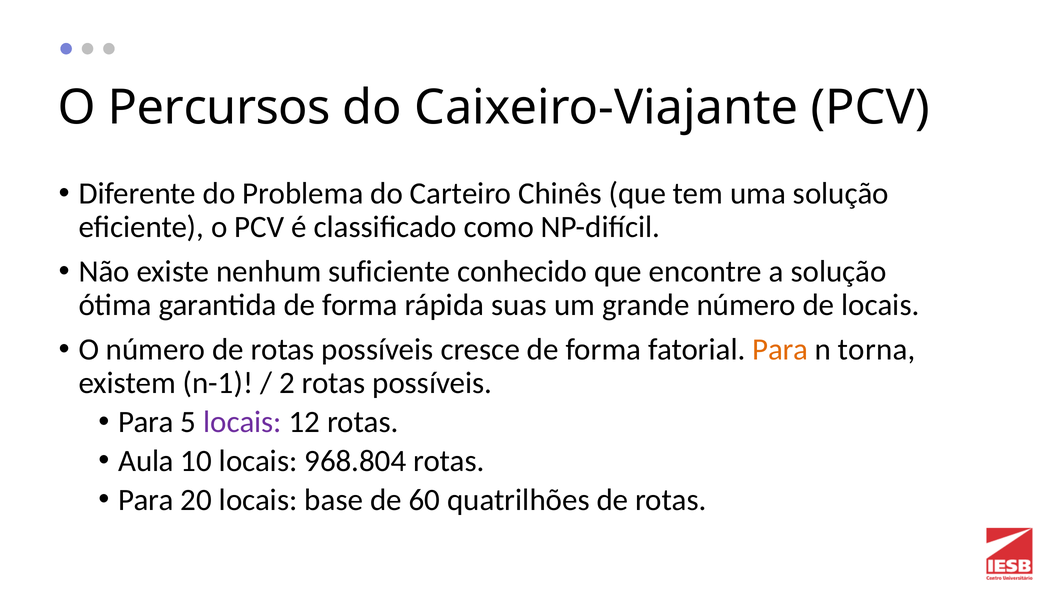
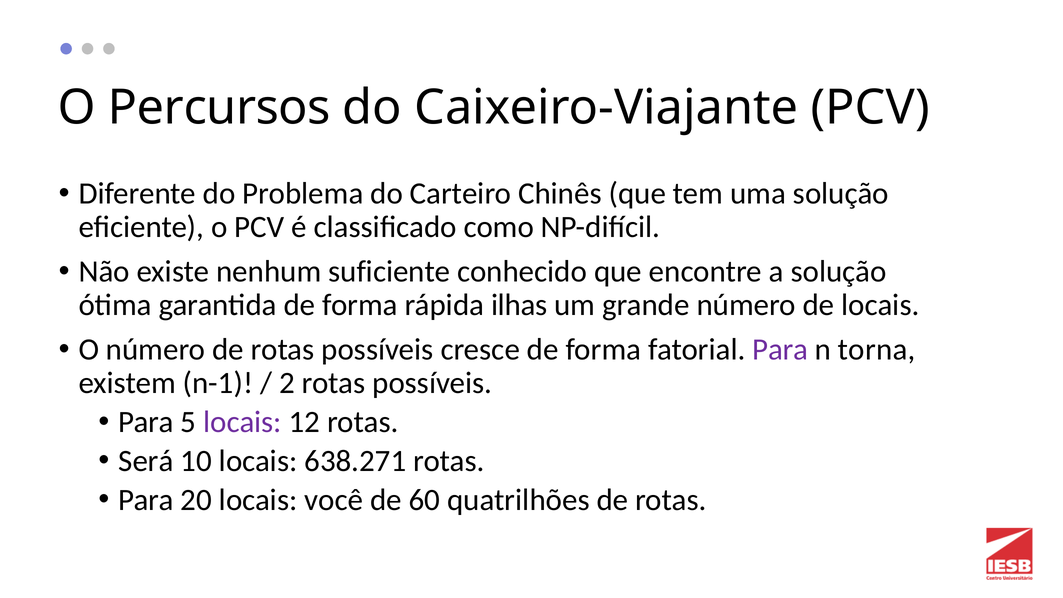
suas: suas -> ilhas (519, 305)
Para colour: orange -> purple (780, 350)
Aula: Aula -> Será (146, 461)
968.804: 968.804 -> 638.271 (355, 461)
base: base -> você (334, 500)
